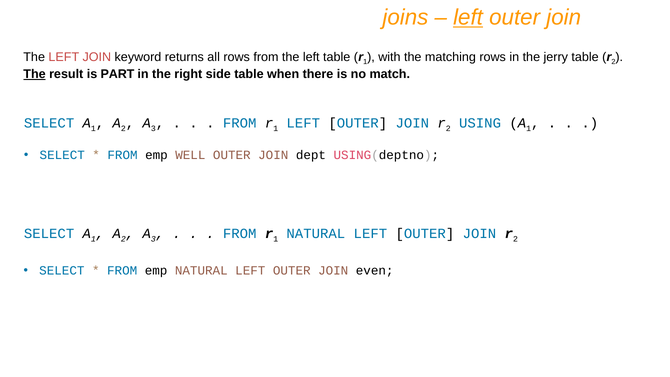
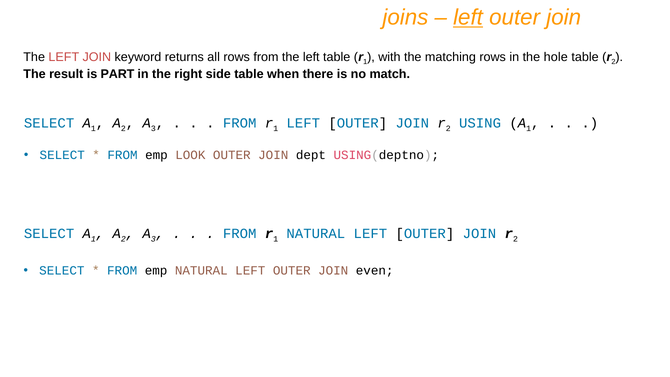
jerry: jerry -> hole (556, 57)
The underline: present -> none (35, 74)
WELL: WELL -> LOOK (190, 155)
